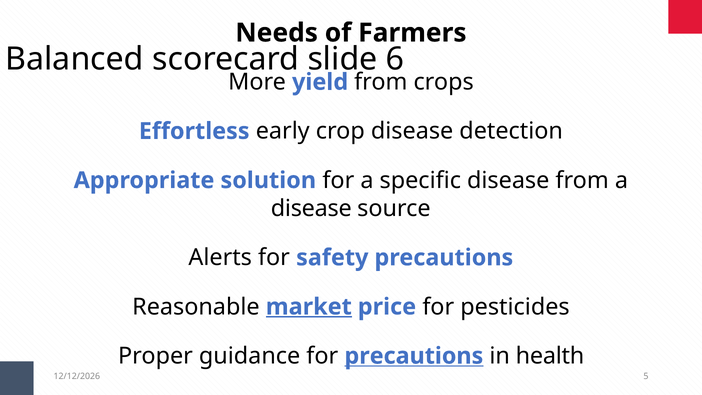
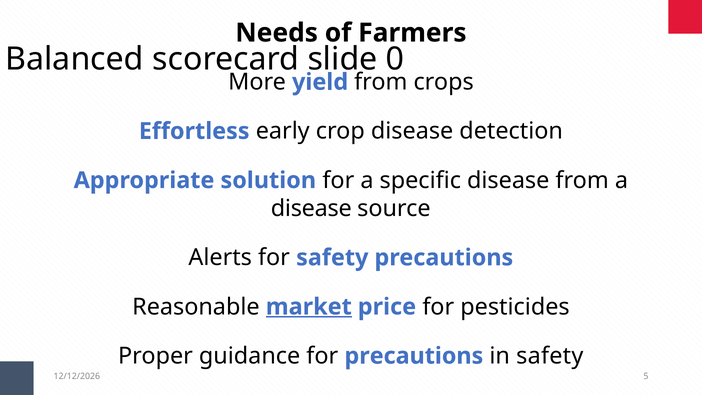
6: 6 -> 0 (395, 59)
precautions underline: present -> none (414, 356)
in health: health -> safety (550, 356)
